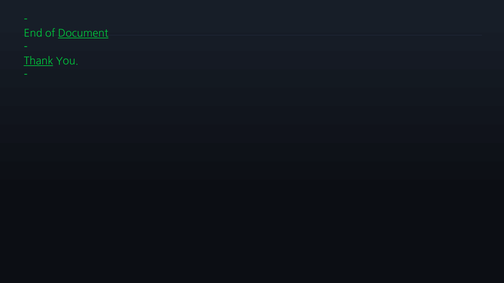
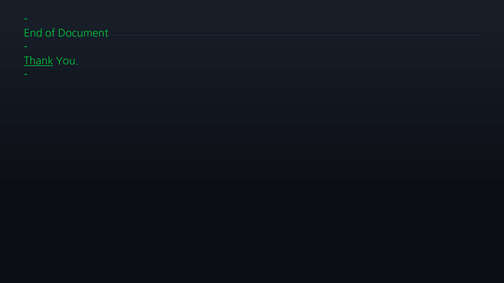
Document underline: present -> none (83, 33)
